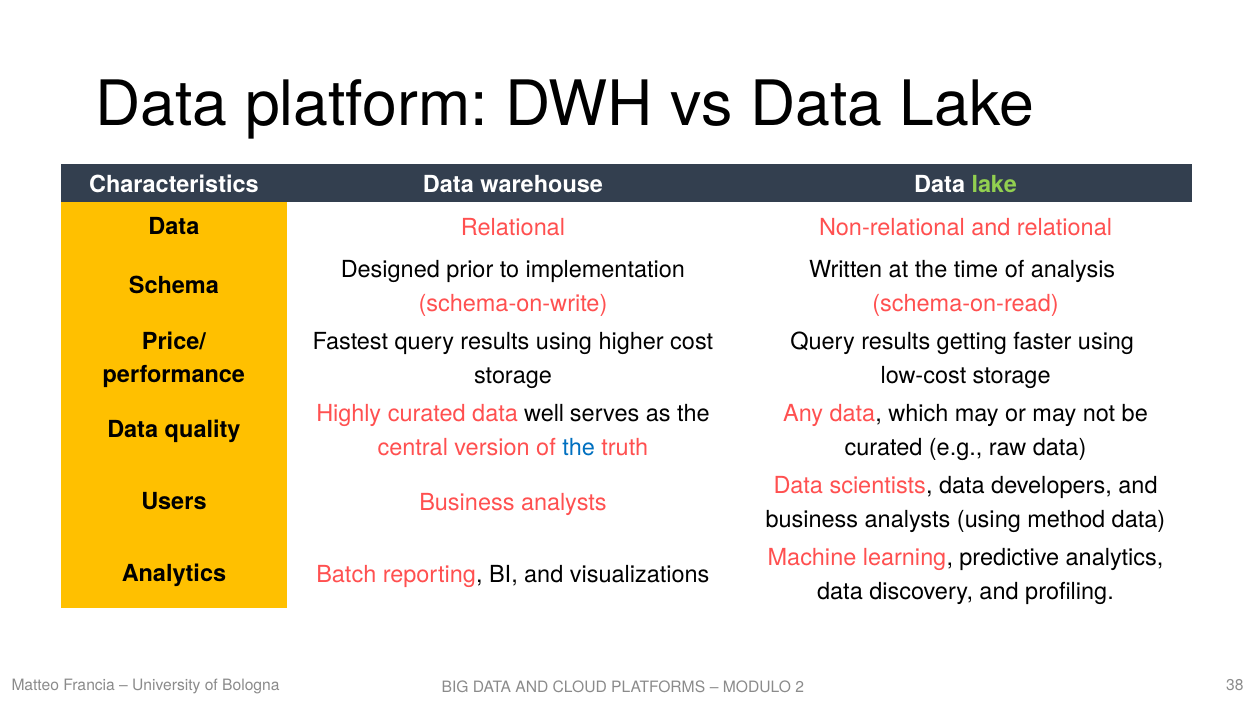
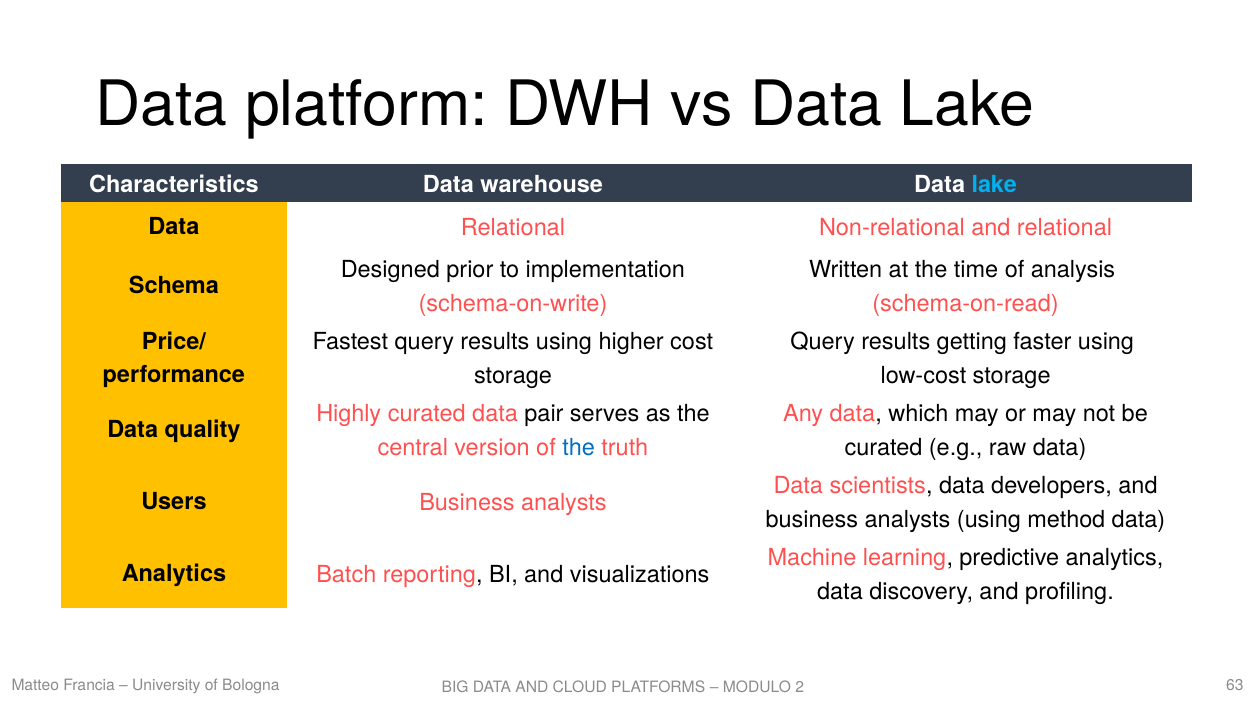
lake colour: light green -> light blue (994, 185)
well: well -> pair (544, 414)
38: 38 -> 63 (1235, 685)
